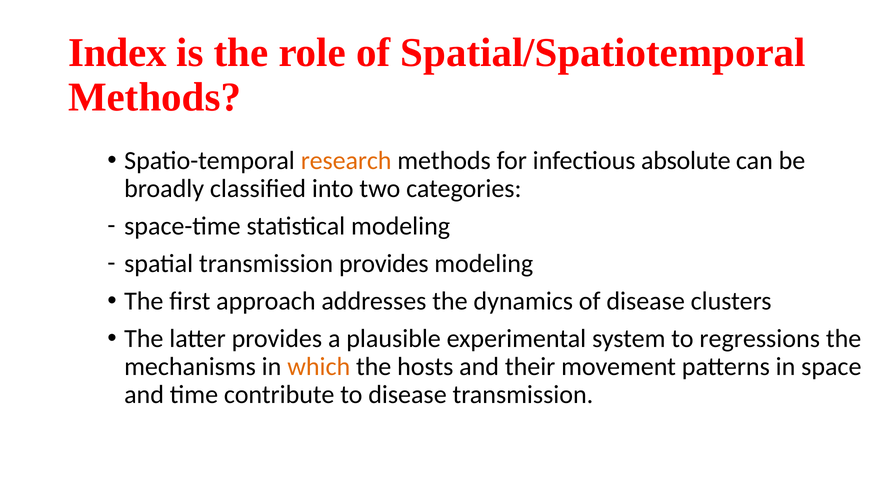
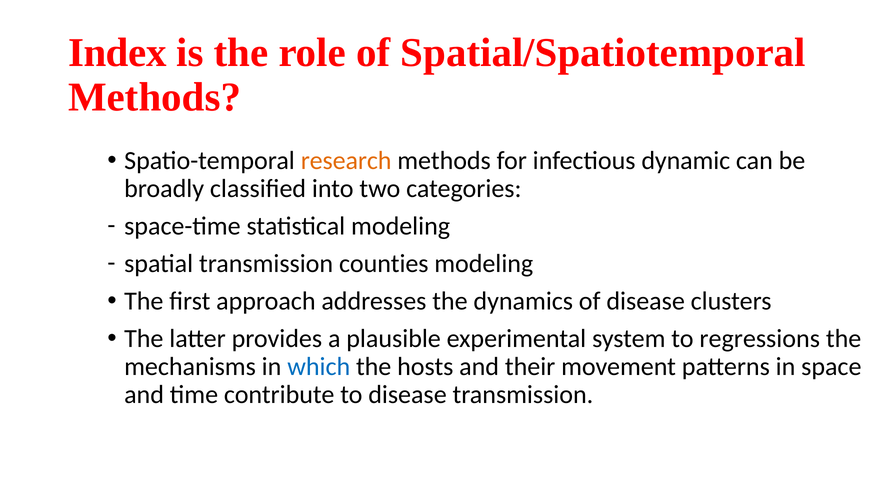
absolute: absolute -> dynamic (686, 161)
transmission provides: provides -> counties (384, 264)
which colour: orange -> blue (319, 367)
